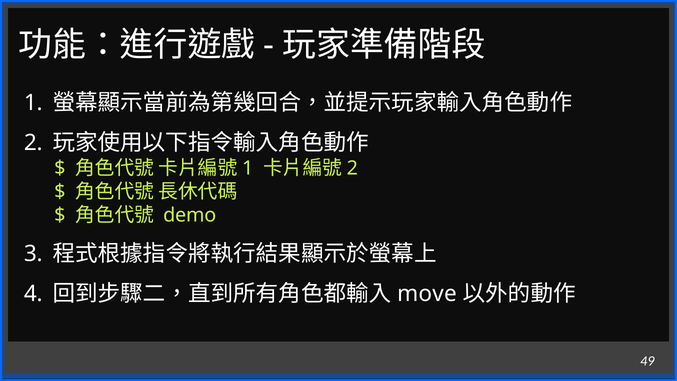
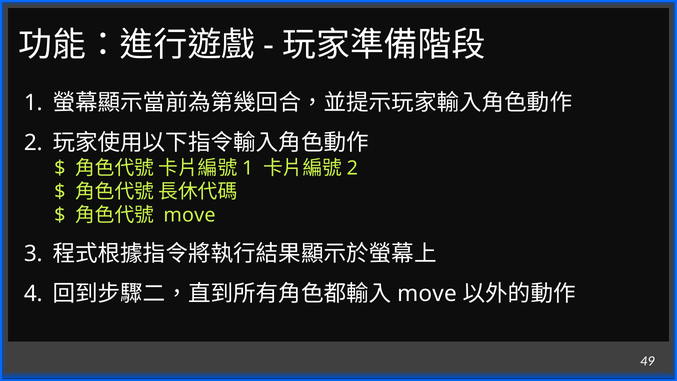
demo: demo -> move (190, 215)
